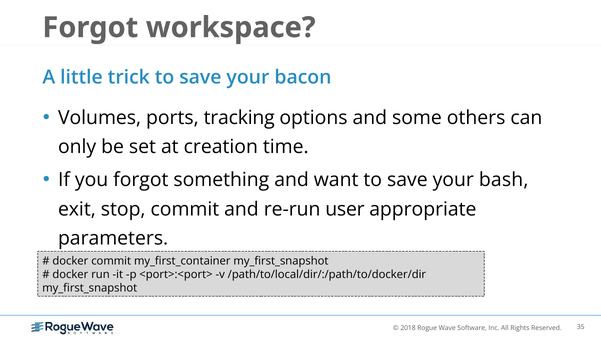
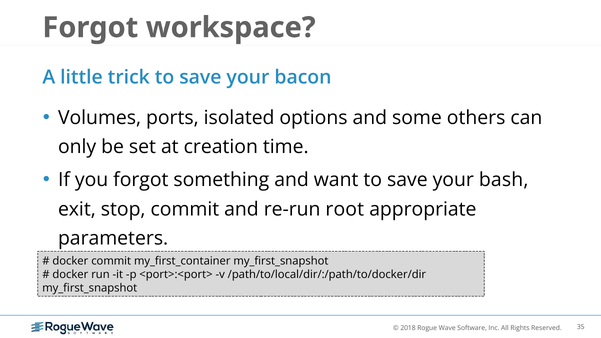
tracking: tracking -> isolated (239, 118)
user: user -> root (345, 209)
